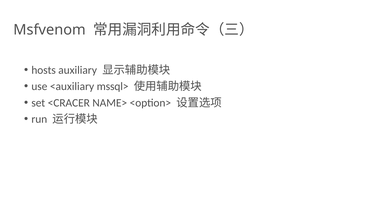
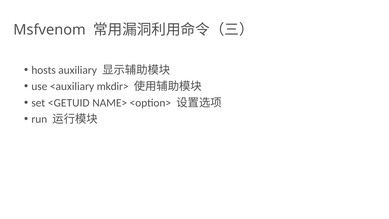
mssql>: mssql> -> mkdir> (113, 86)
<CRACER: <CRACER -> <GETUID (69, 103)
